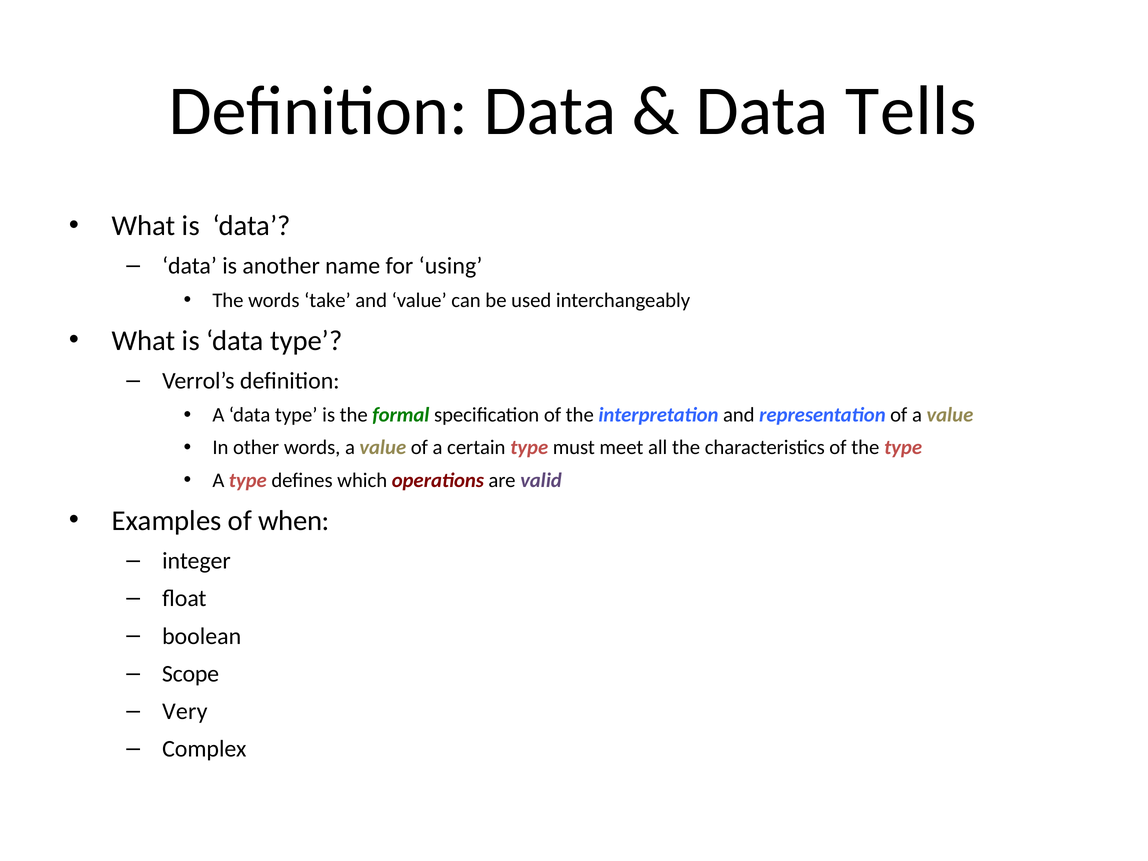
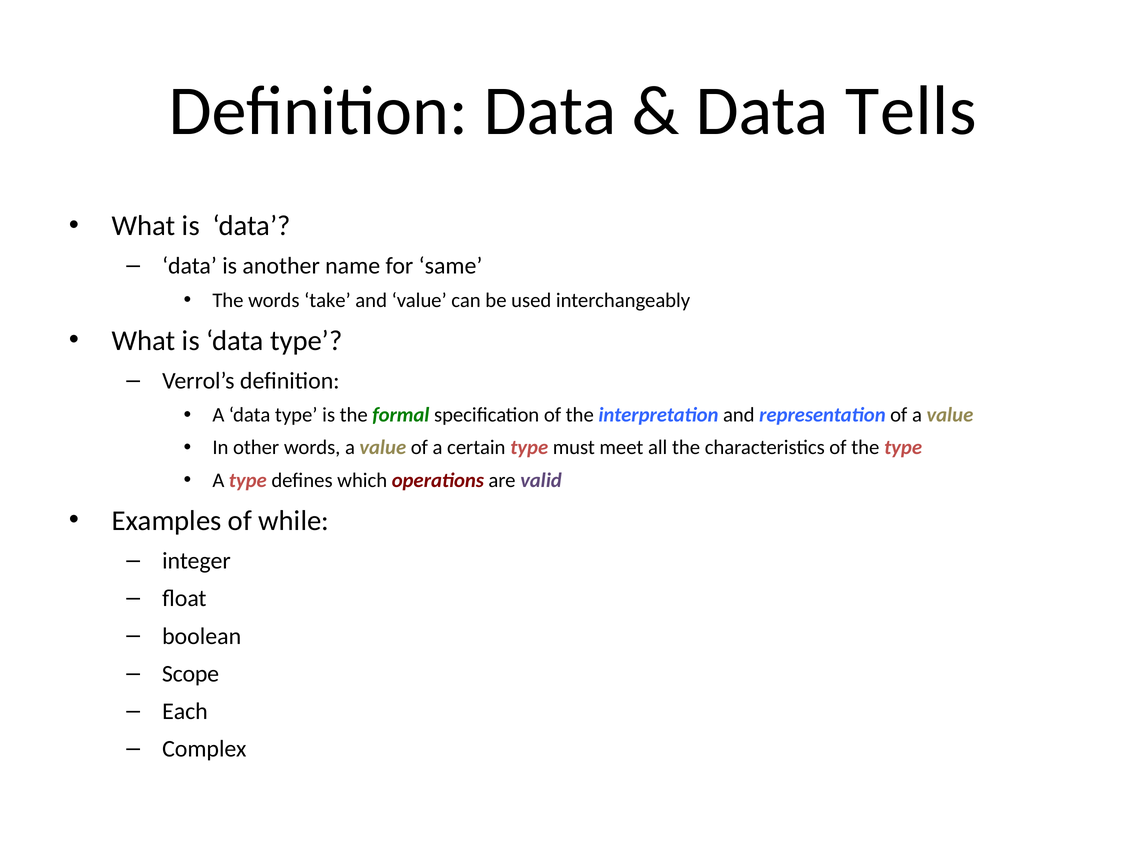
using: using -> same (451, 266)
when: when -> while (294, 521)
Very: Very -> Each (185, 711)
